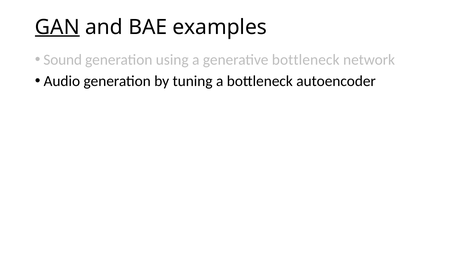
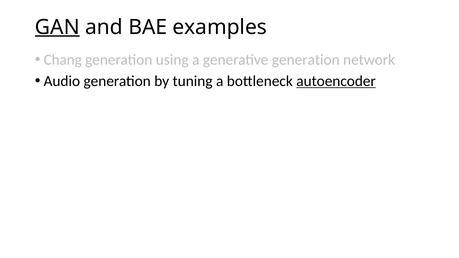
Sound: Sound -> Chang (63, 60)
generative bottleneck: bottleneck -> generation (306, 60)
autoencoder underline: none -> present (336, 81)
